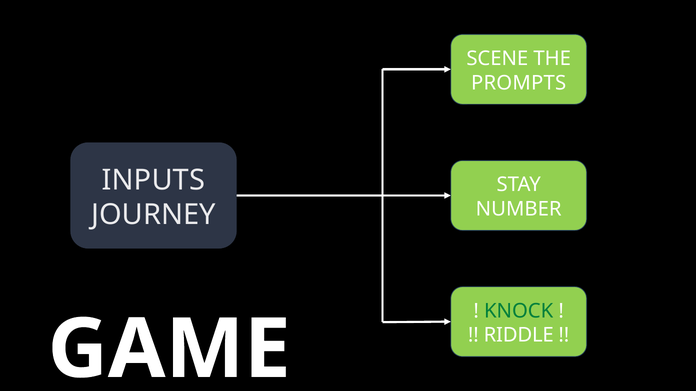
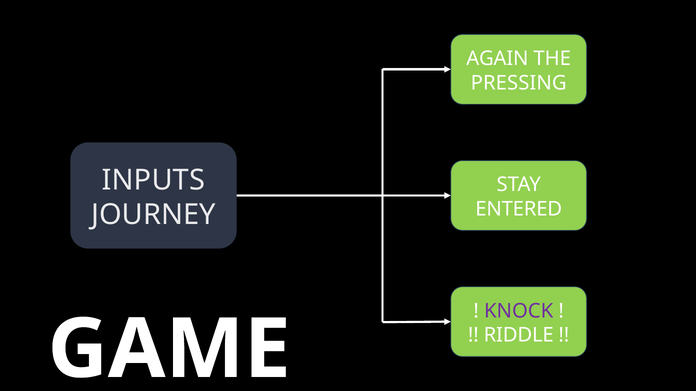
SCENE: SCENE -> AGAIN (497, 59)
PROMPTS: PROMPTS -> PRESSING (519, 83)
NUMBER: NUMBER -> ENTERED (519, 209)
KNOCK colour: green -> purple (519, 311)
